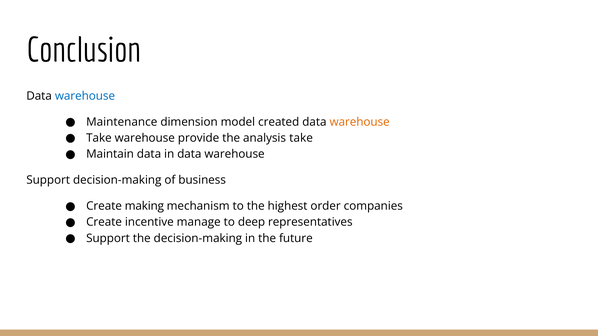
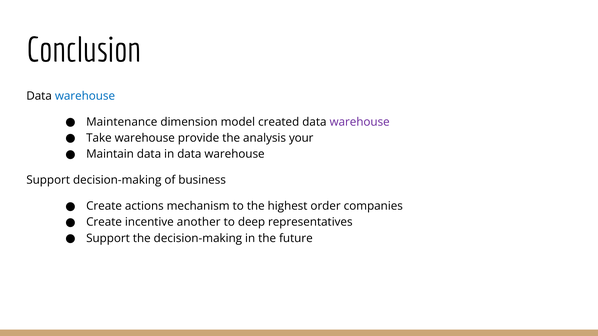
warehouse colour: orange -> purple (360, 122)
analysis take: take -> your (301, 138)
making: making -> actions (144, 206)
manage: manage -> another (199, 222)
